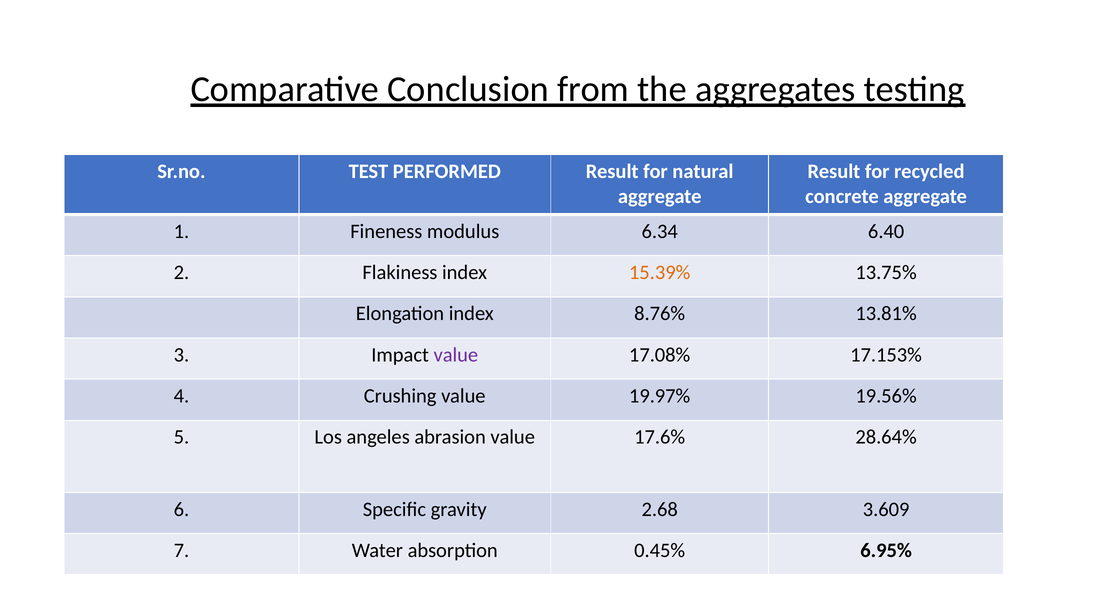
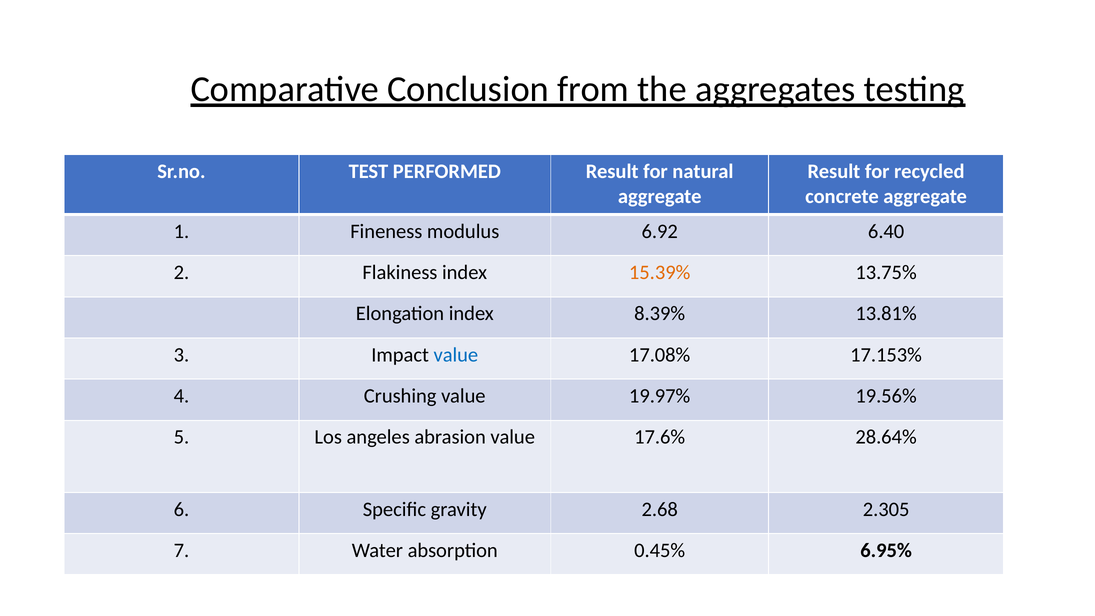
6.34: 6.34 -> 6.92 (660, 231)
8.76%: 8.76% -> 8.39% (660, 314)
value colour: purple -> blue (456, 355)
3.609: 3.609 -> 2.305 (886, 509)
